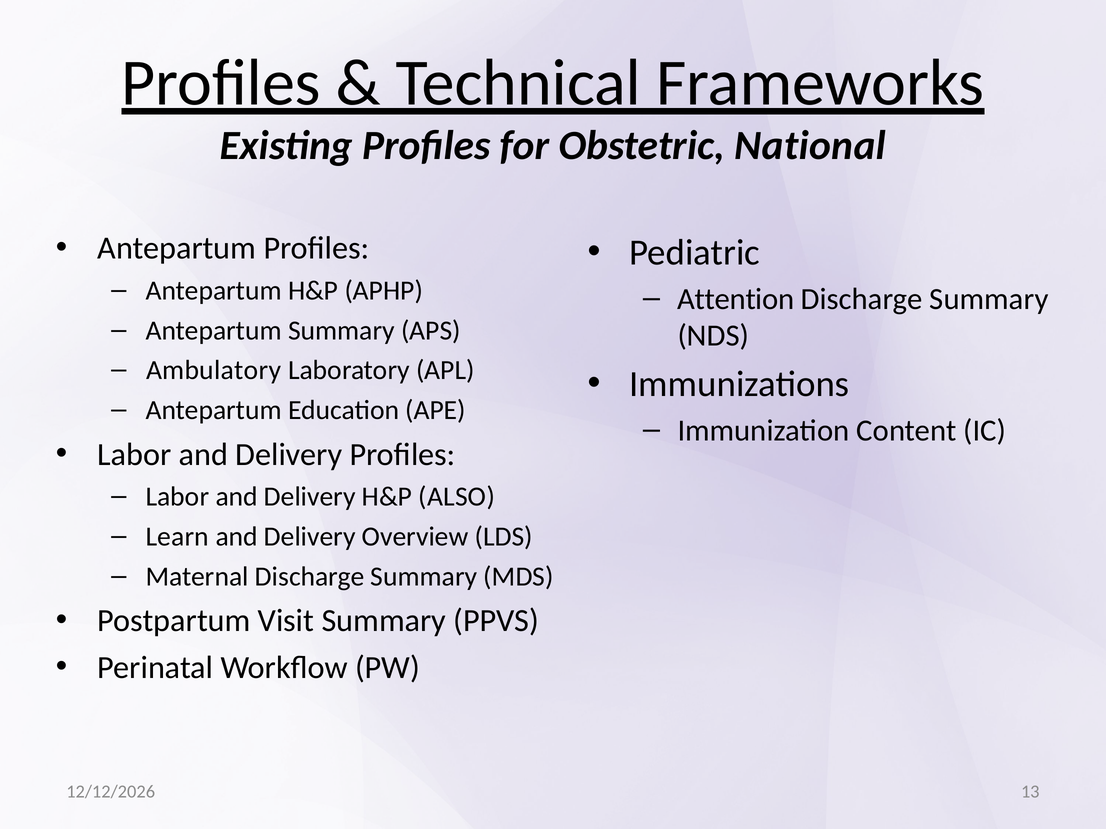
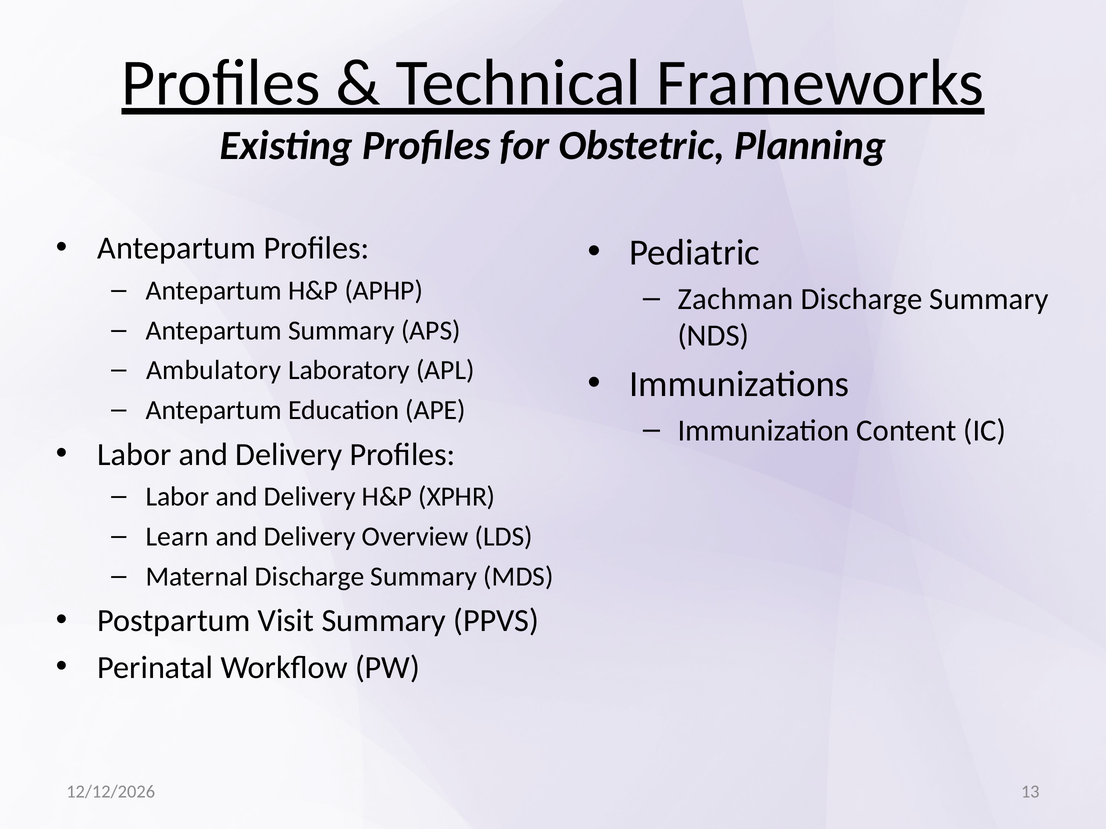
National: National -> Planning (810, 146)
Attention: Attention -> Zachman (735, 299)
ALSO: ALSO -> XPHR (457, 497)
